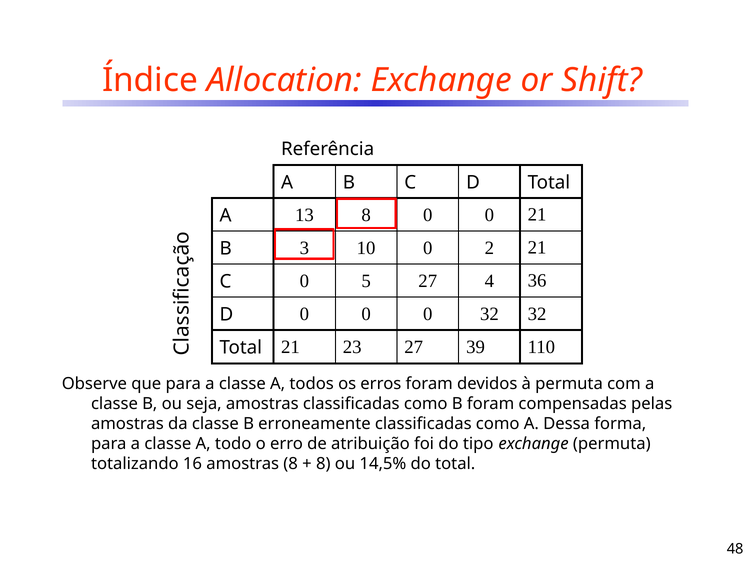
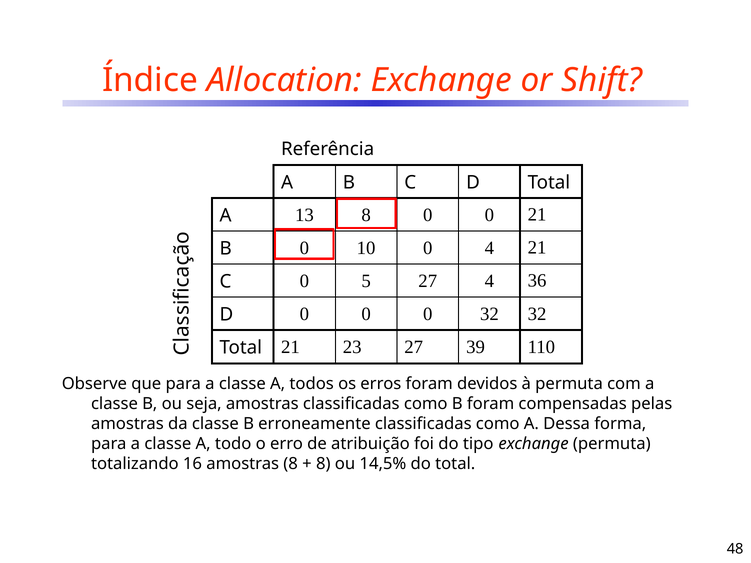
B 3: 3 -> 0 (304, 248)
0 2: 2 -> 4 (489, 248)
